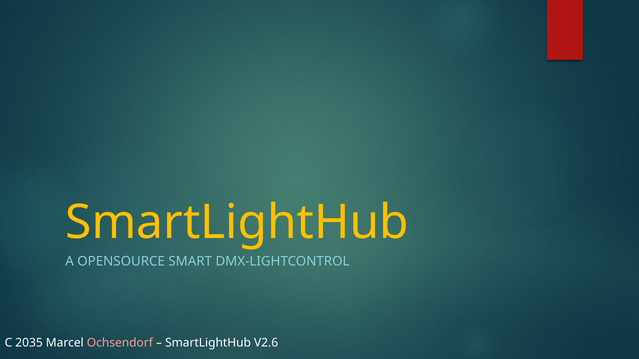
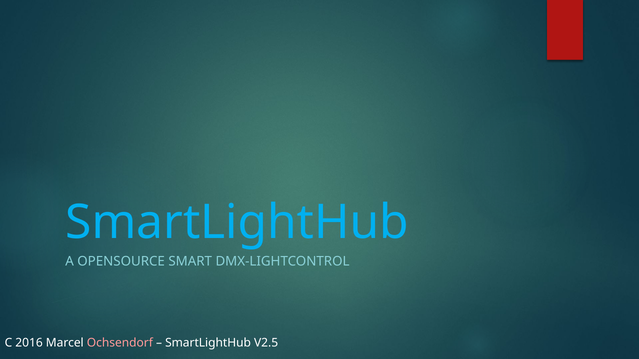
SmartLightHub colour: yellow -> light blue (237, 223)
2035: 2035 -> 2016 (29, 343)
V2.6: V2.6 -> V2.5 (266, 343)
